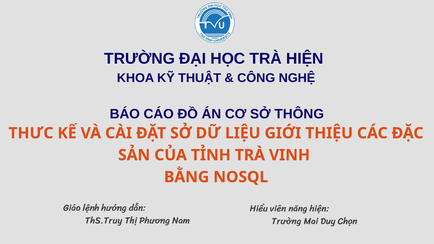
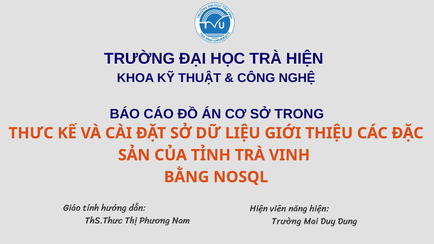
THÔNG: THÔNG -> TRONG (299, 114)
lệnh: lệnh -> tính (91, 208)
Hiểu: Hiểu -> Hiện (259, 209)
ThS.Truy: ThS.Truy -> ThS.Thưc (104, 220)
Chọn: Chọn -> Dung (348, 221)
